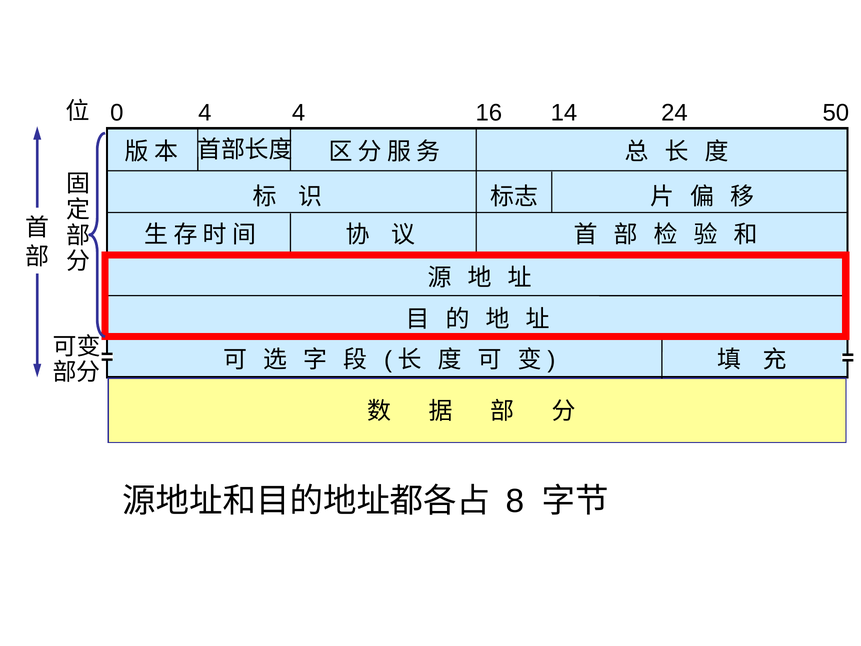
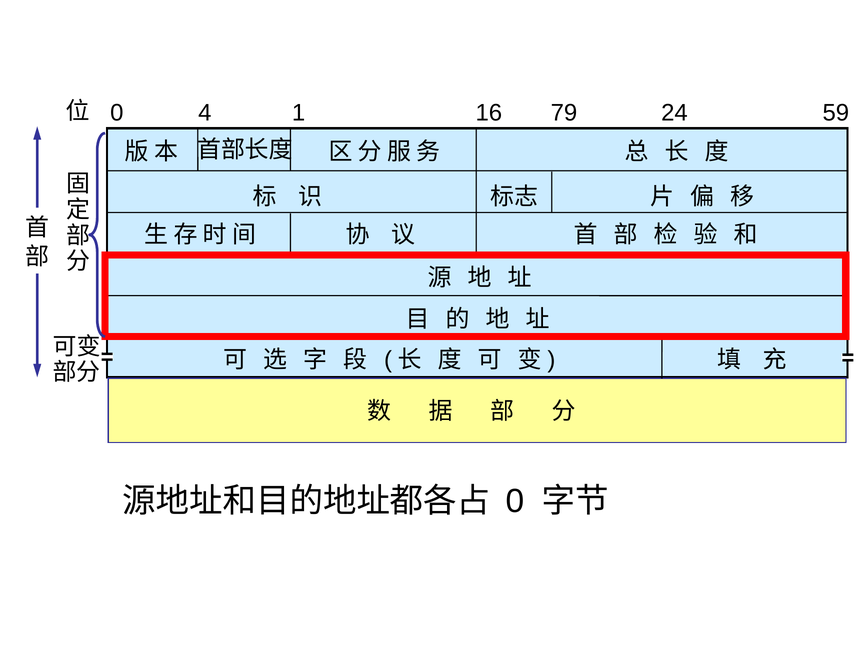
4 4: 4 -> 1 (299, 113)
14: 14 -> 79 (564, 113)
50: 50 -> 59 (836, 113)
8: 8 -> 0 (515, 501)
